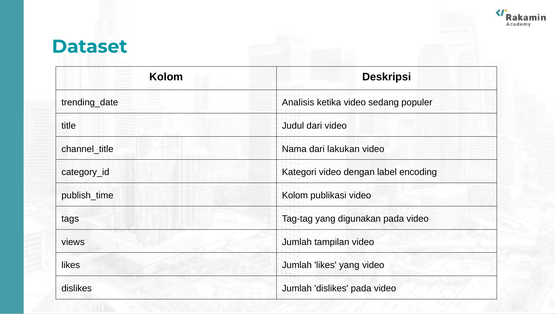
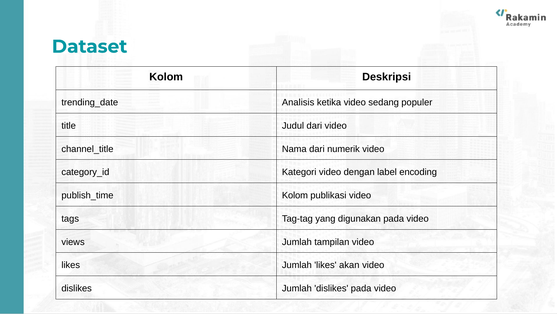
lakukan: lakukan -> numerik (344, 149)
likes yang: yang -> akan (349, 265)
